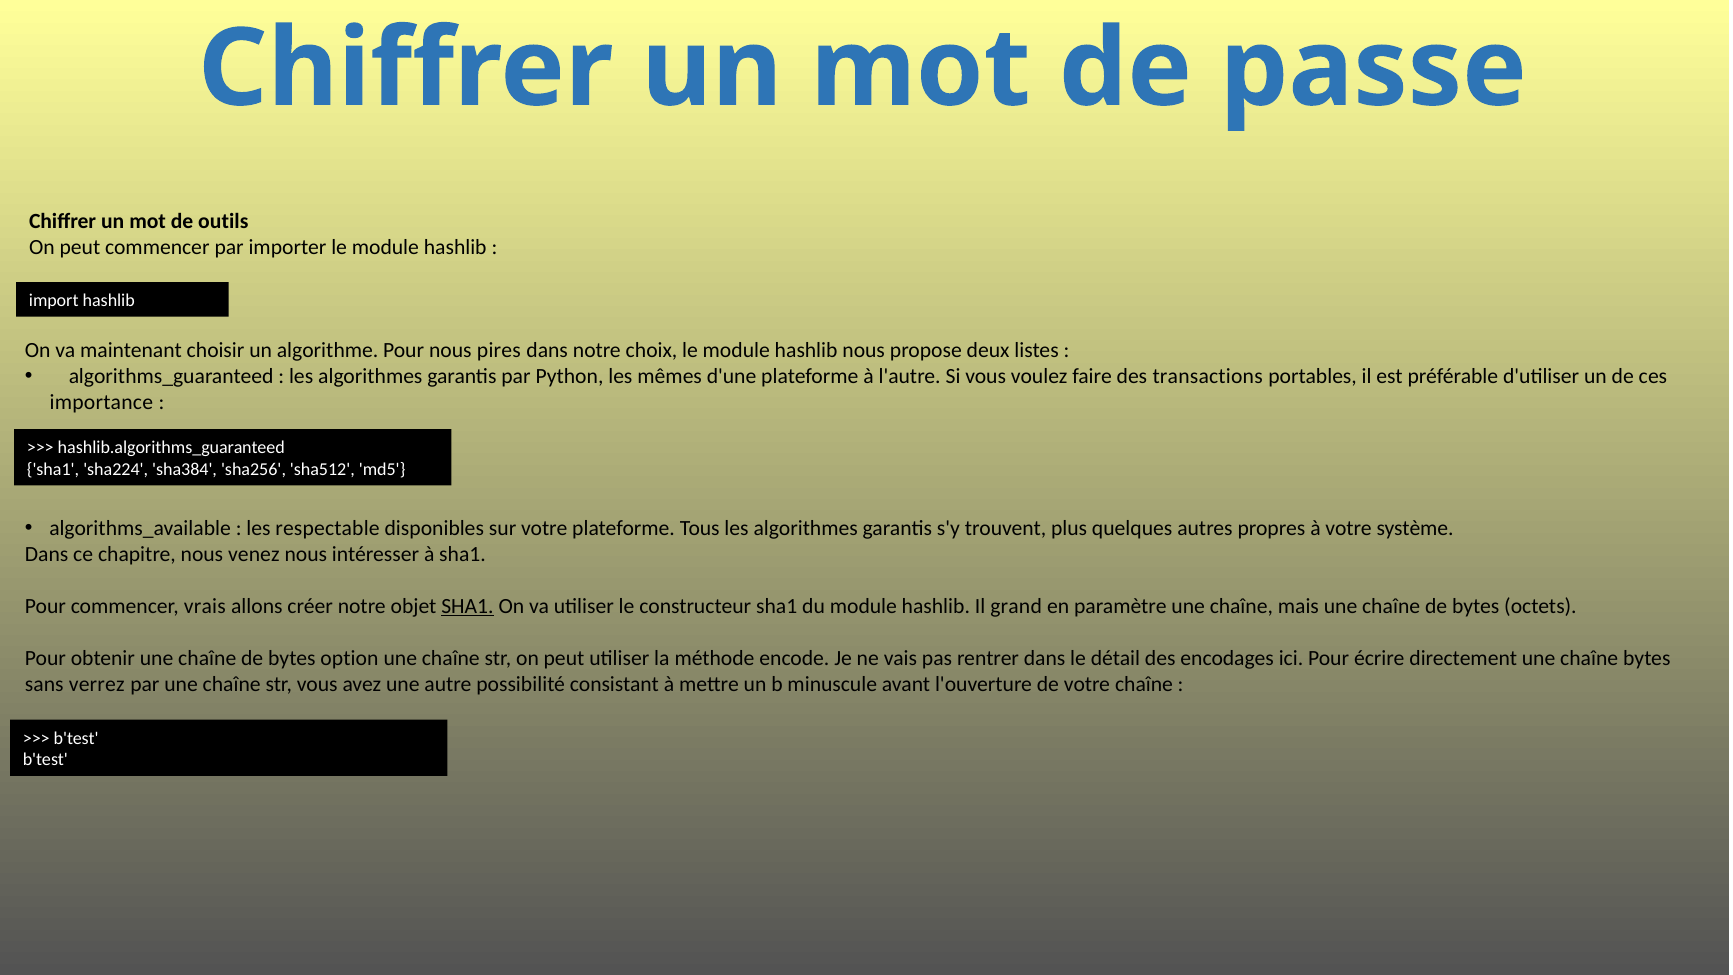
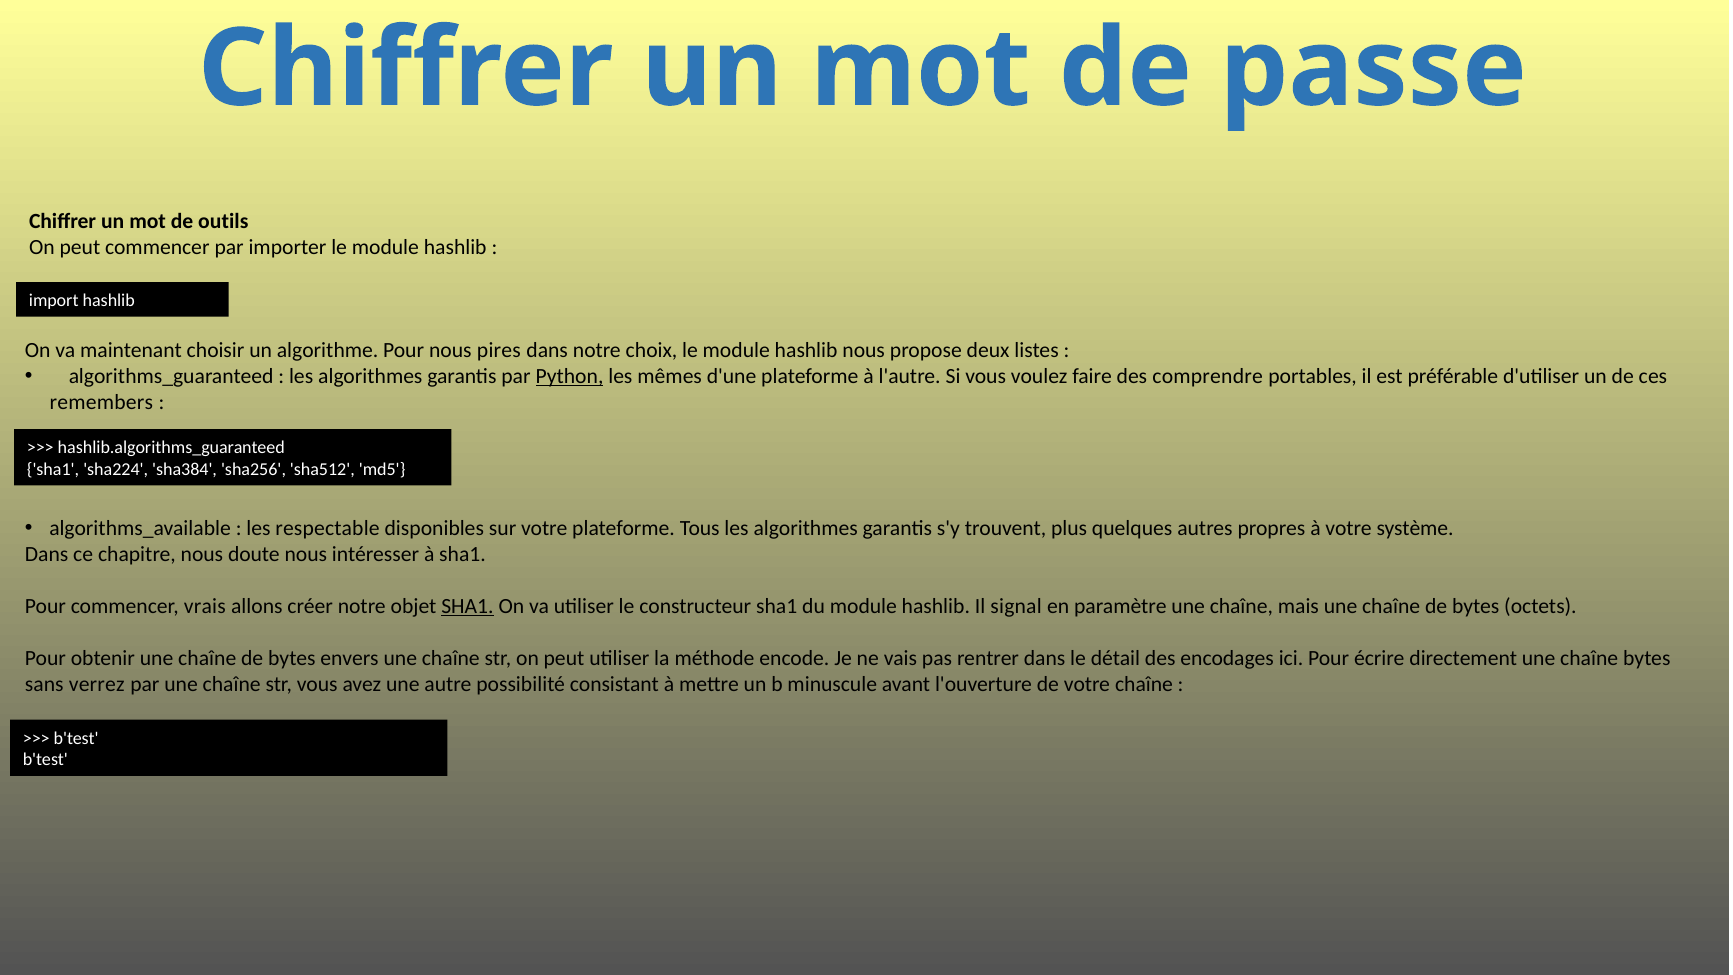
Python underline: none -> present (570, 376)
transactions: transactions -> comprendre (1208, 376)
importance: importance -> remembers (101, 402)
venez: venez -> doute (254, 554)
grand: grand -> signal (1016, 606)
option: option -> envers (349, 658)
